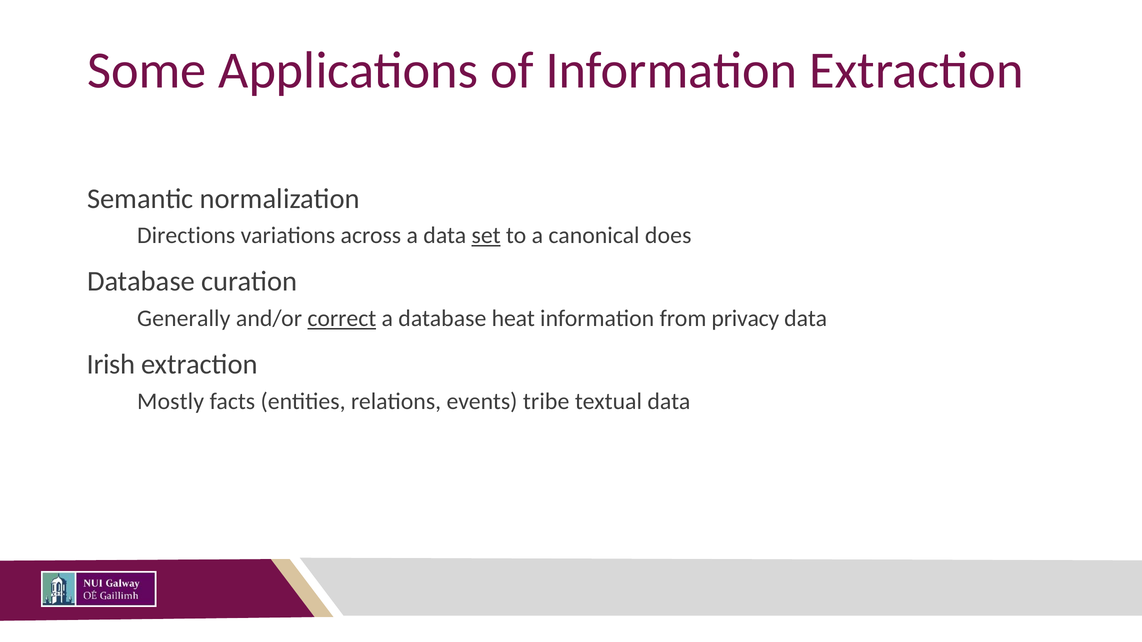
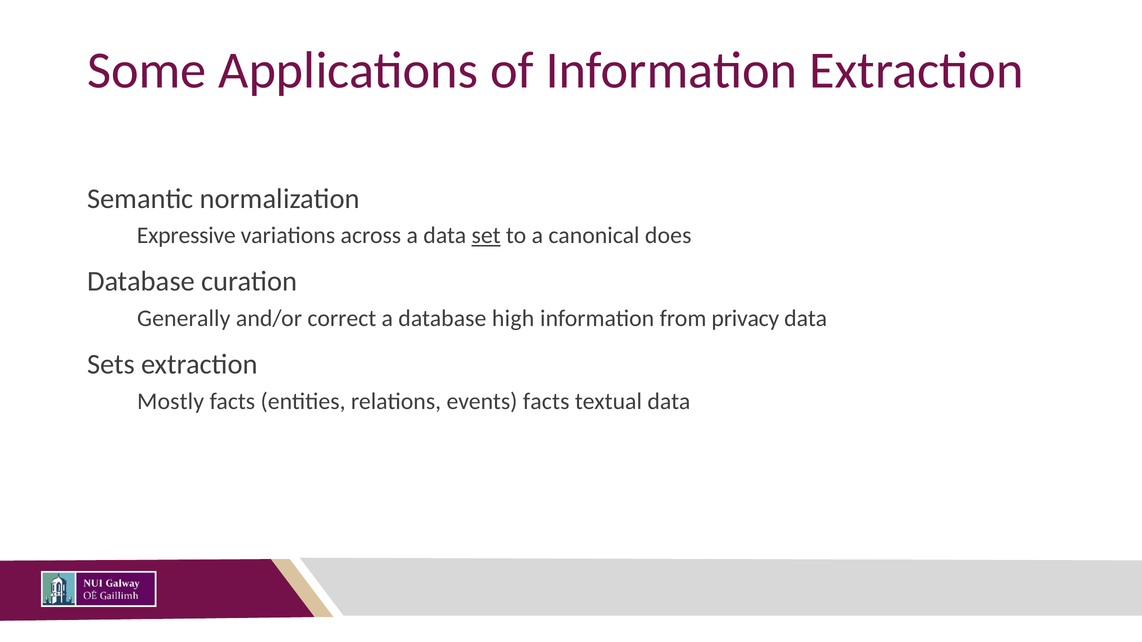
Directions: Directions -> Expressive (186, 236)
correct underline: present -> none (342, 319)
heat: heat -> high (513, 319)
Irish: Irish -> Sets (111, 365)
events tribe: tribe -> facts (546, 402)
